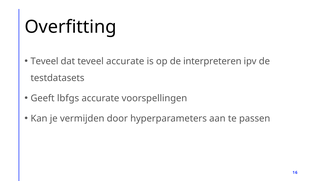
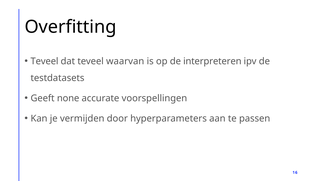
teveel accurate: accurate -> waarvan (125, 61)
lbfgs: lbfgs -> none (68, 98)
